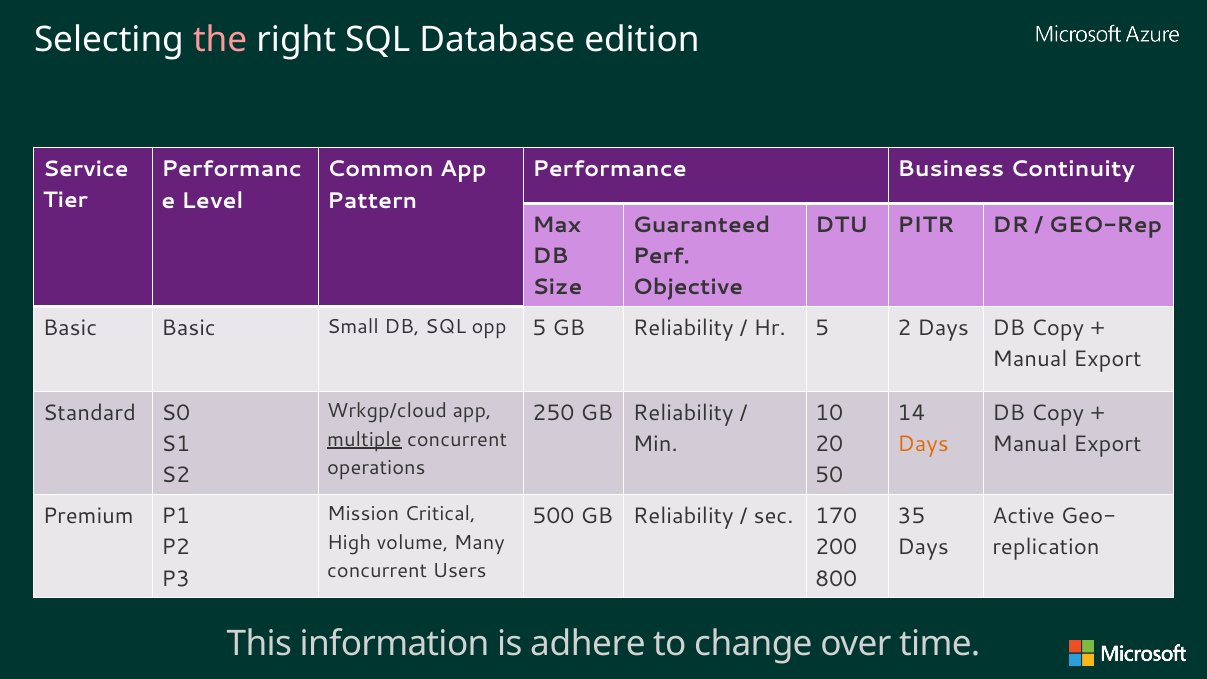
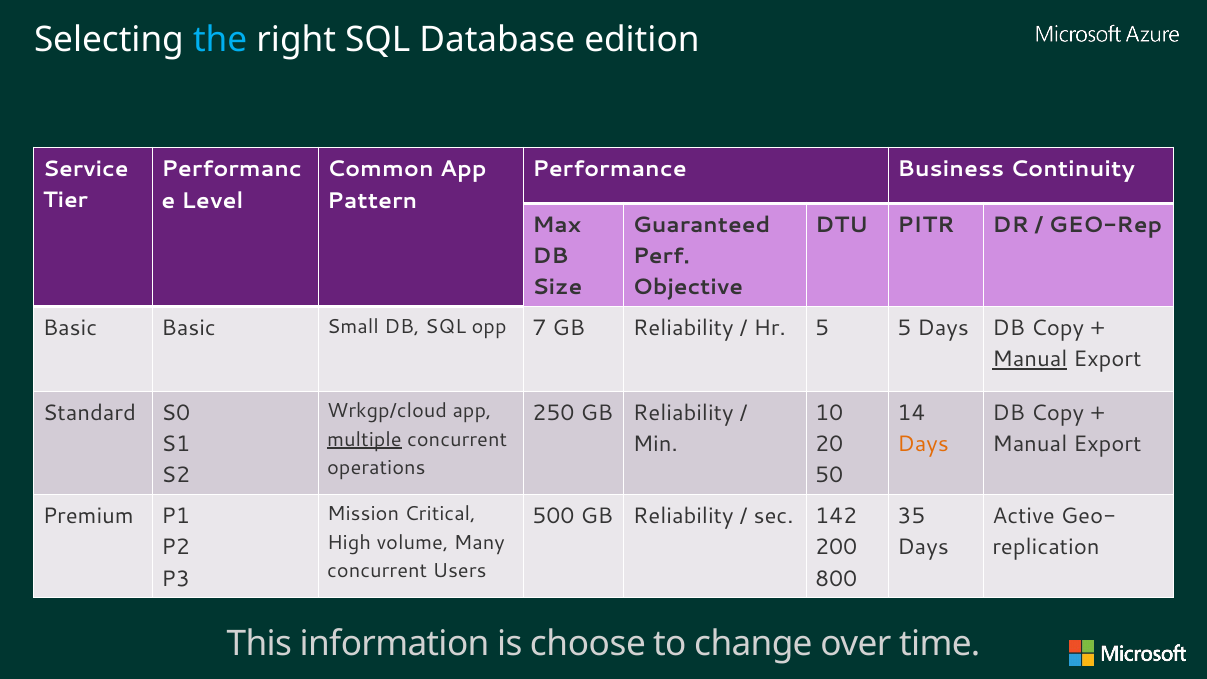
the colour: pink -> light blue (220, 40)
opp 5: 5 -> 7 (539, 328)
5 2: 2 -> 5 (904, 328)
Manual underline: none -> present (1030, 359)
170: 170 -> 142 (836, 516)
adhere: adhere -> choose (588, 644)
